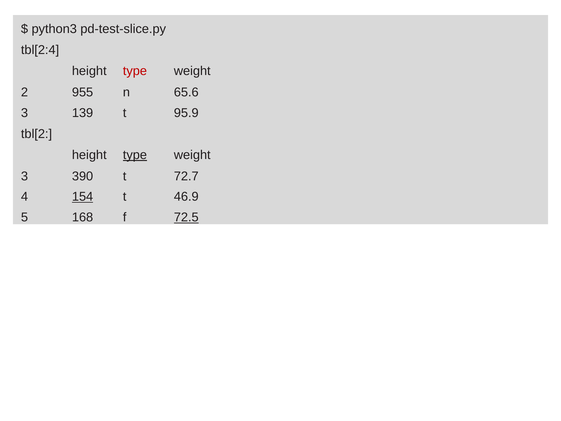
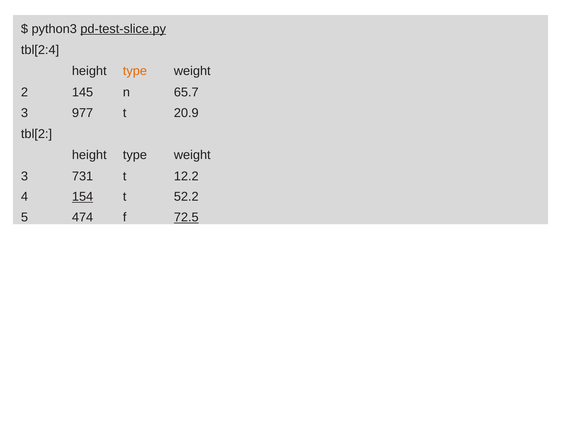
pd-test-slice.py underline: none -> present (123, 29)
type colour: red -> orange (135, 71)
955: 955 -> 145 (83, 92)
65.6: 65.6 -> 65.7 (186, 92)
139: 139 -> 977 (83, 113)
95.9: 95.9 -> 20.9 (186, 113)
type underline: present -> none (135, 155)
390: 390 -> 731 (83, 176)
72.7: 72.7 -> 12.2 (186, 176)
46.9: 46.9 -> 52.2 (186, 197)
168: 168 -> 474 (83, 217)
